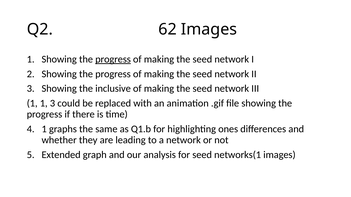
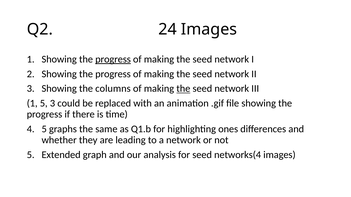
62: 62 -> 24 (168, 29)
inclusive: inclusive -> columns (113, 89)
the underline: none -> present (183, 89)
1 1: 1 -> 5 (44, 103)
4 1: 1 -> 5 (44, 129)
networks(1: networks(1 -> networks(4 (238, 155)
